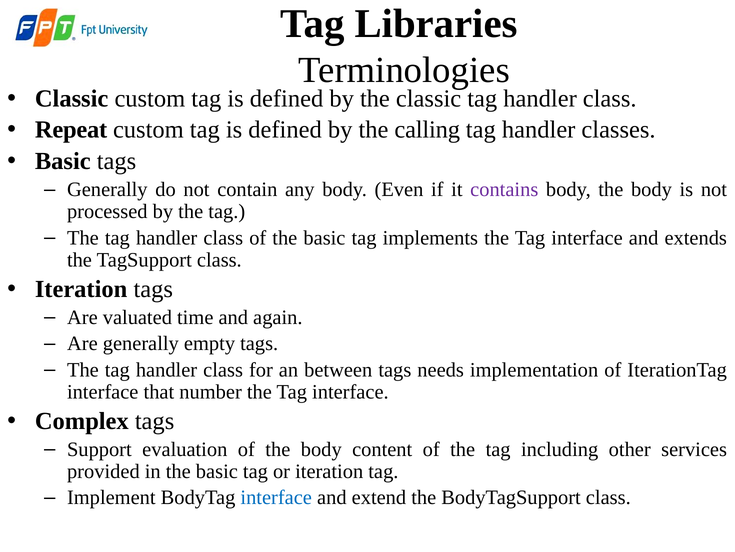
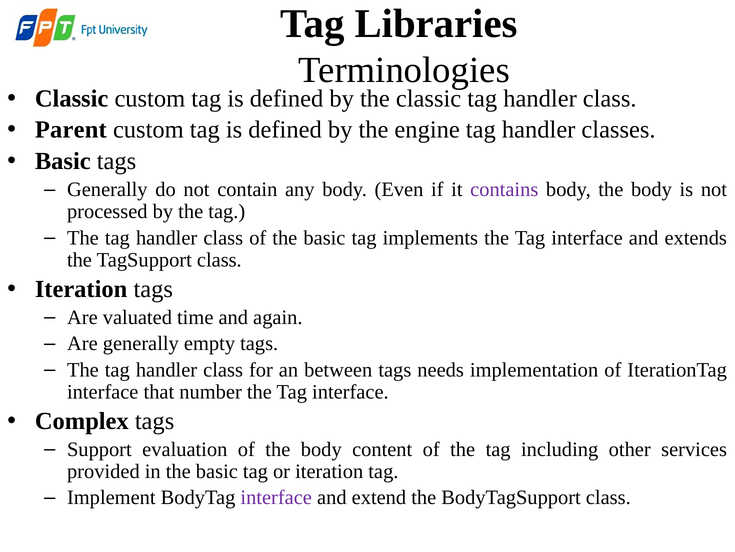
Repeat: Repeat -> Parent (71, 130)
calling: calling -> engine (427, 130)
interface colour: blue -> purple (276, 497)
